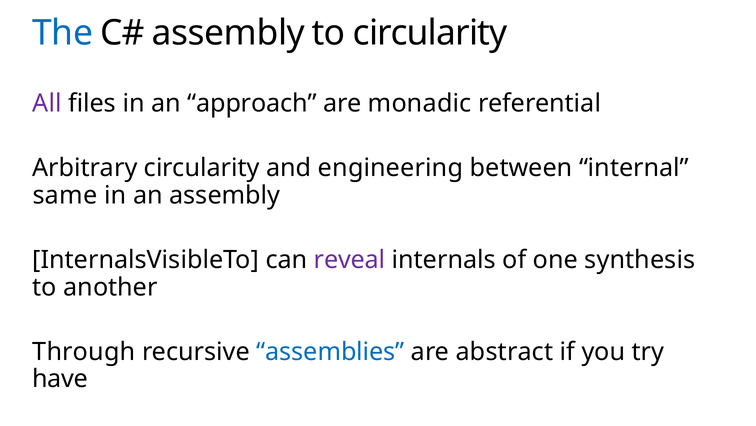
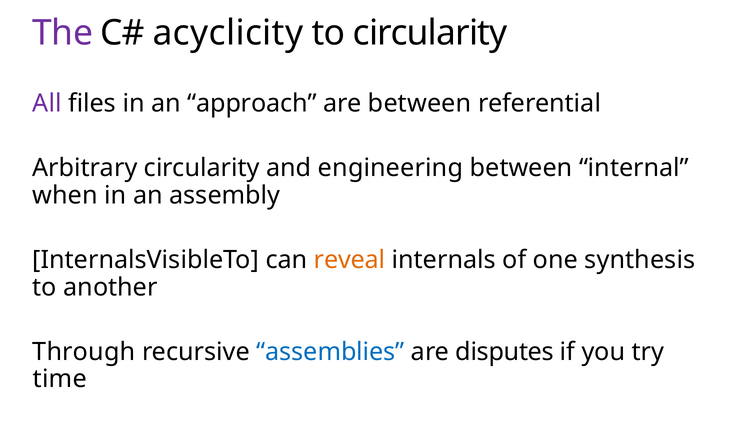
The colour: blue -> purple (63, 33)
assembly: assembly -> acyclicity (228, 33)
are monadic: monadic -> between (420, 103)
same: same -> when (65, 195)
reveal colour: purple -> orange (350, 259)
abstract: abstract -> disputes (505, 351)
have: have -> time (60, 378)
